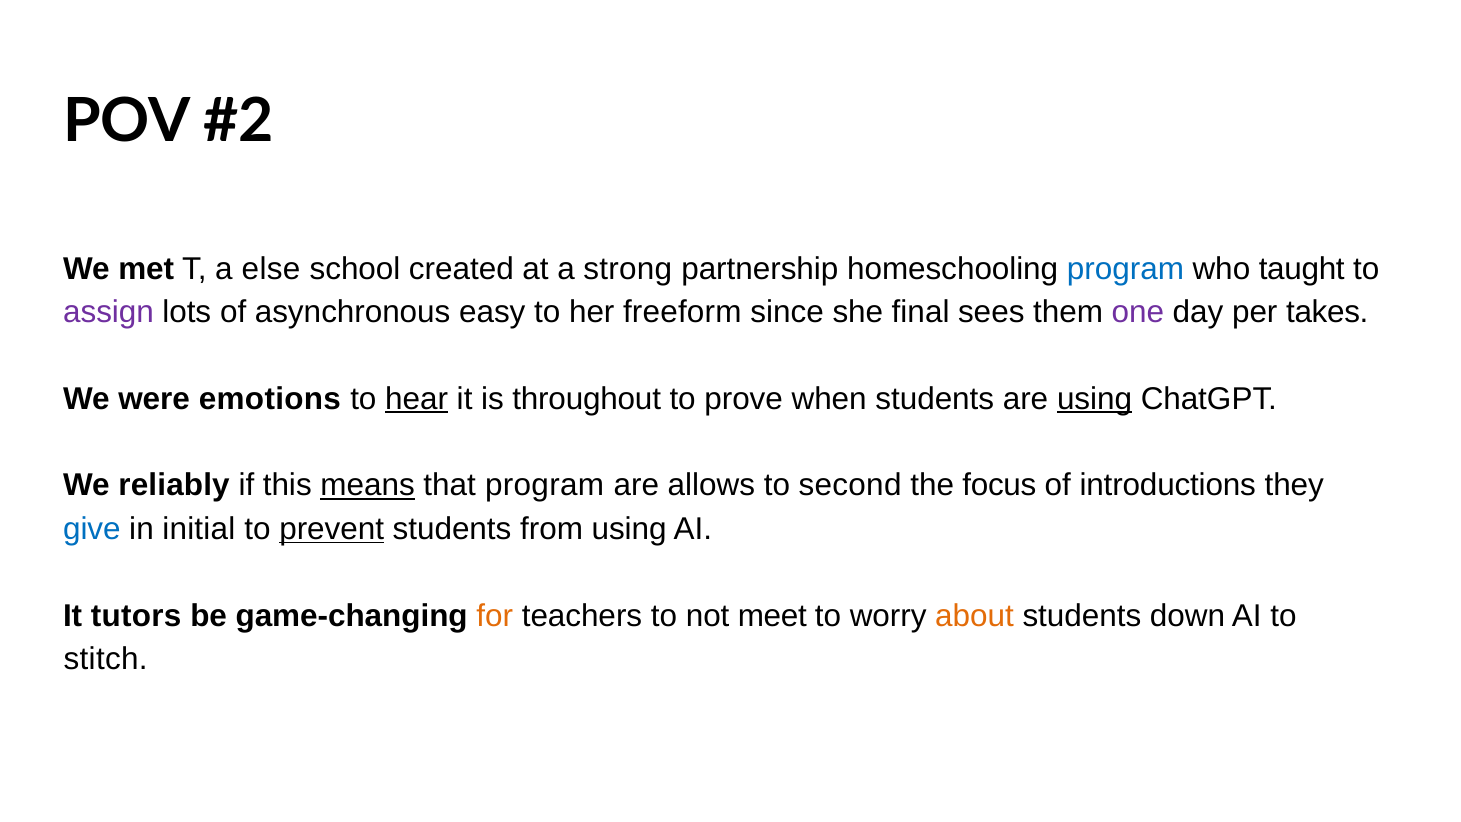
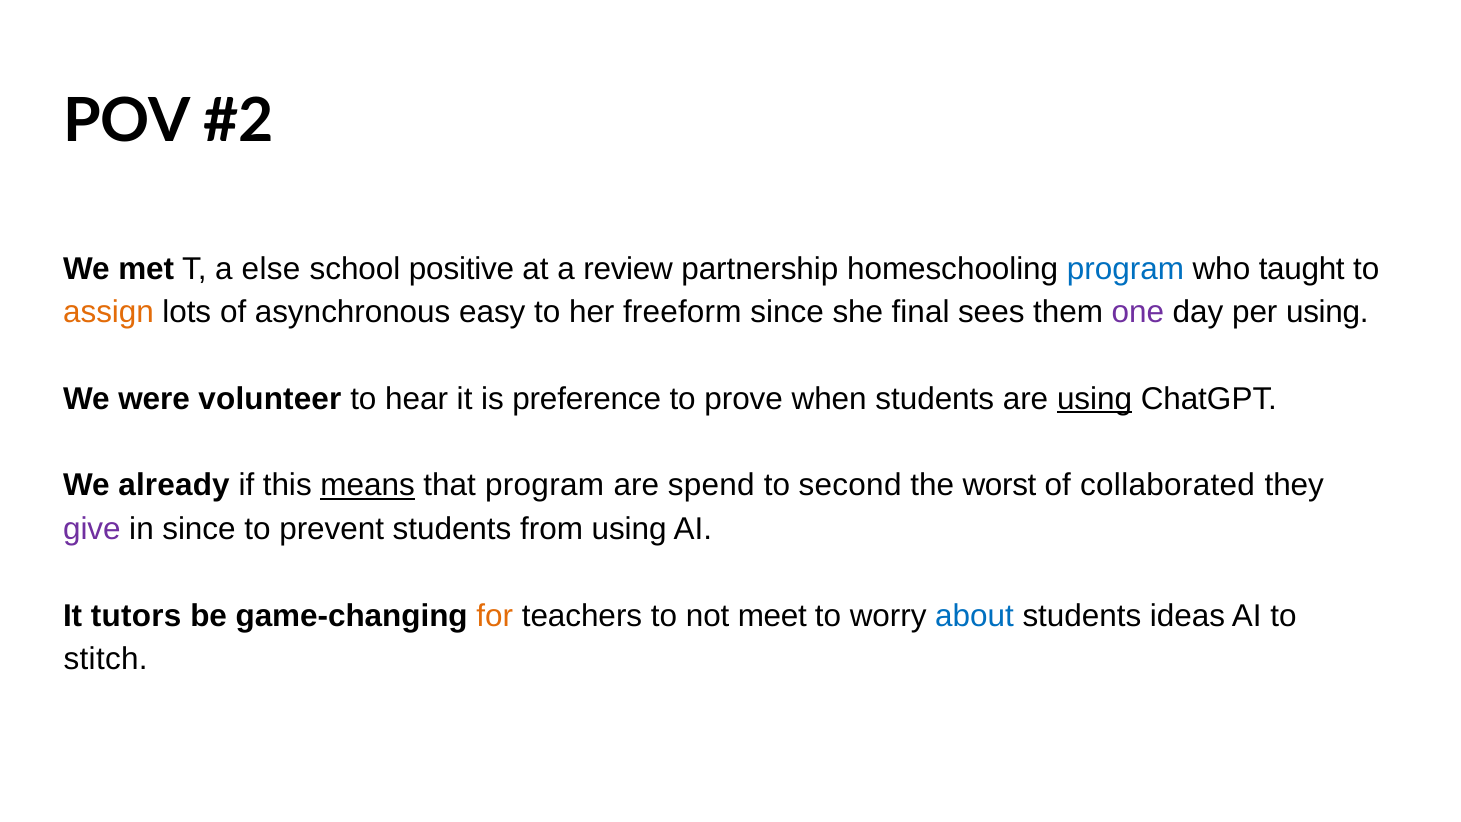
created: created -> positive (462, 269)
strong: strong -> review (628, 269)
assign colour: purple -> orange (108, 312)
per takes: takes -> using (1327, 312)
emotions: emotions -> volunteer (270, 399)
hear underline: present -> none (417, 399)
throughout: throughout -> preference (587, 399)
reliably: reliably -> already (174, 485)
allows: allows -> spend (711, 485)
focus: focus -> worst (999, 485)
introductions: introductions -> collaborated (1168, 485)
give colour: blue -> purple (92, 529)
in initial: initial -> since (199, 529)
prevent underline: present -> none (332, 529)
about colour: orange -> blue (975, 616)
down: down -> ideas (1187, 616)
